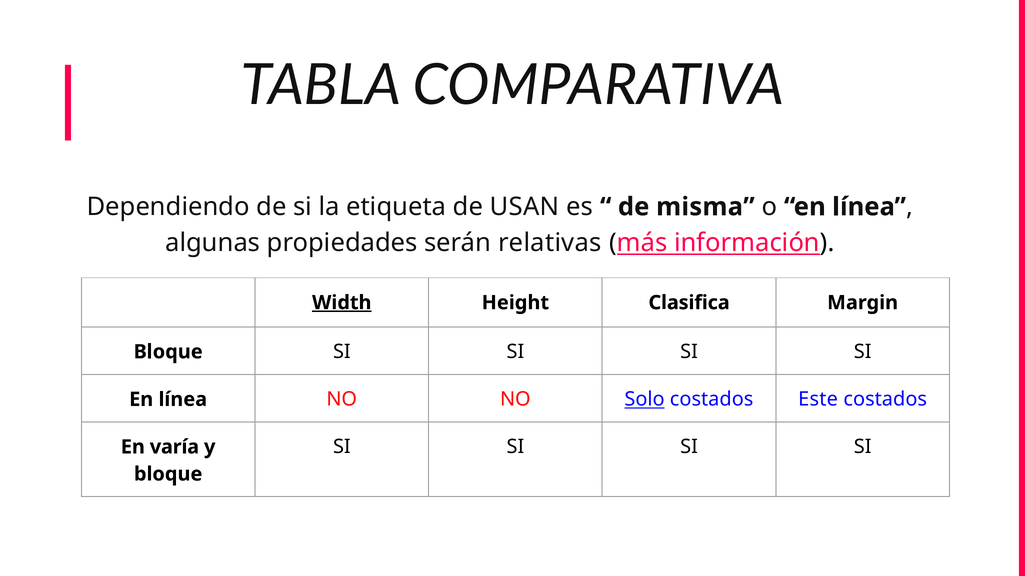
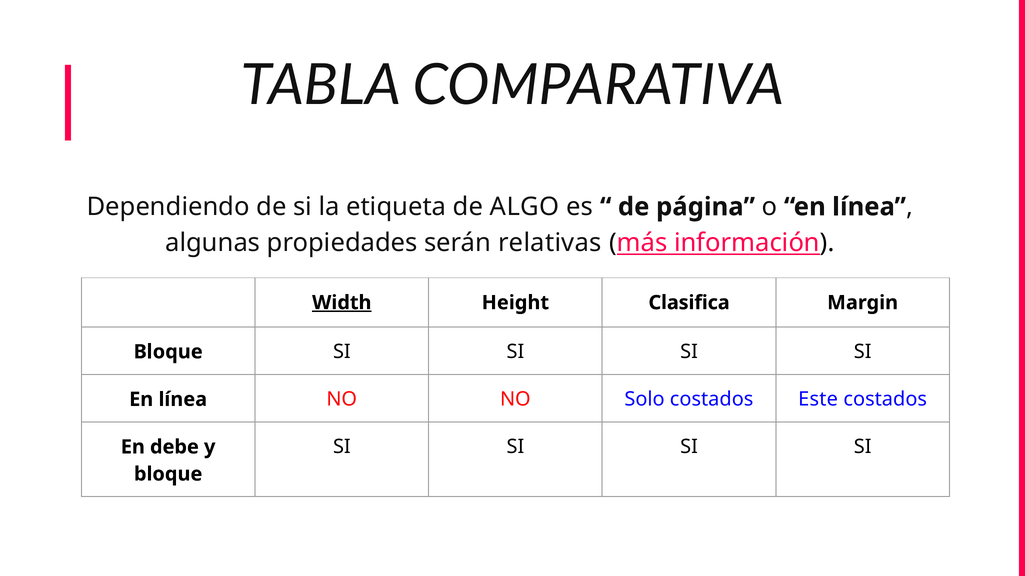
USAN: USAN -> ALGO (525, 207)
misma: misma -> página (706, 207)
Solo underline: present -> none (645, 400)
varía: varía -> debe (174, 447)
